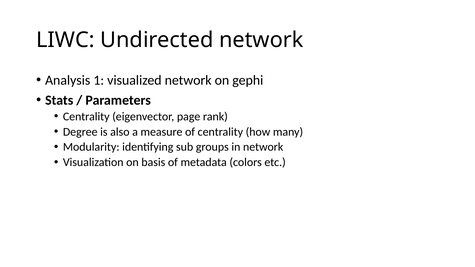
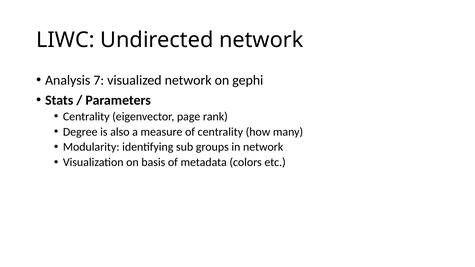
1: 1 -> 7 (99, 80)
